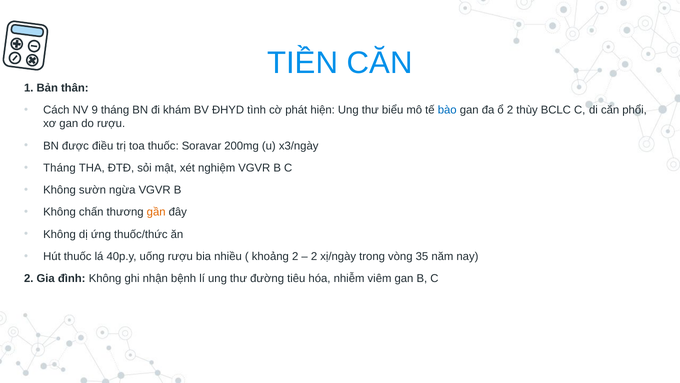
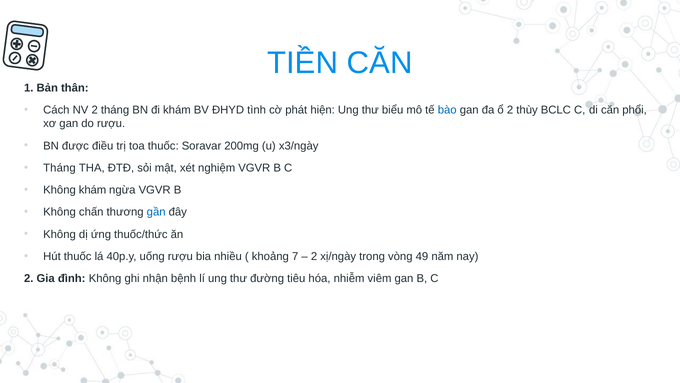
NV 9: 9 -> 2 (95, 110)
Không sườn: sườn -> khám (93, 190)
gần colour: orange -> blue (156, 212)
khoảng 2: 2 -> 7 (295, 256)
35: 35 -> 49 (422, 256)
